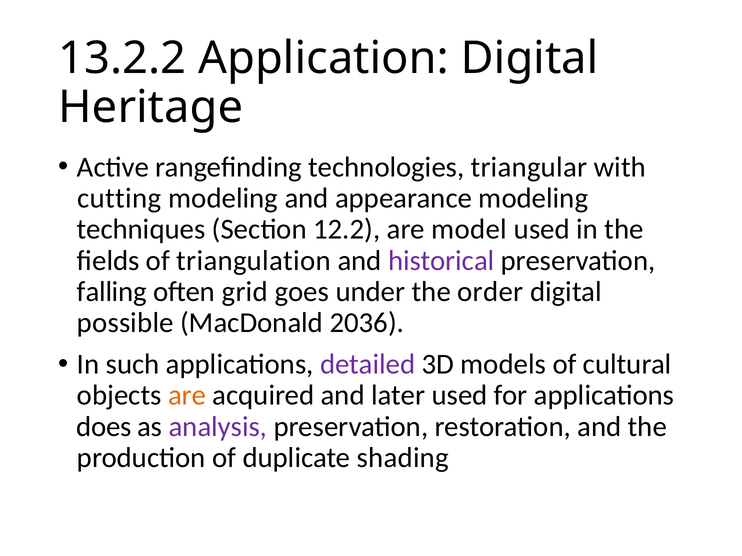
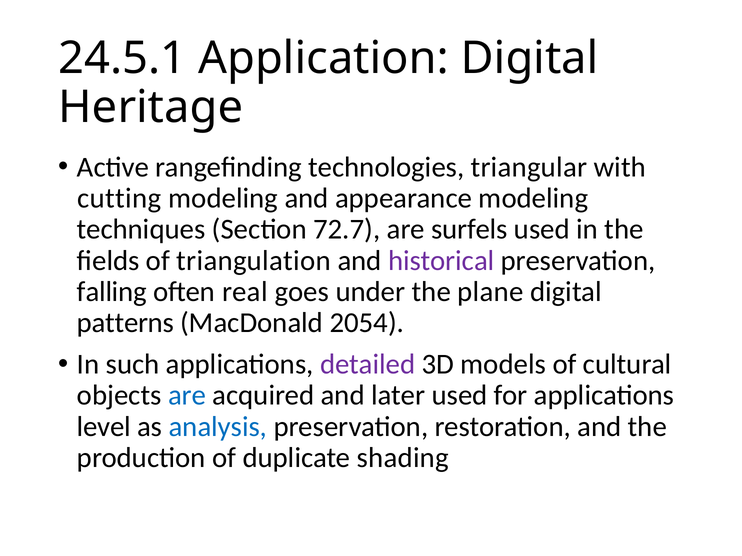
13.2.2: 13.2.2 -> 24.5.1 (122, 59)
12.2: 12.2 -> 72.7 (347, 230)
model: model -> surfels (469, 230)
grid: grid -> real (245, 292)
order: order -> plane (490, 292)
possible: possible -> patterns (126, 323)
2036: 2036 -> 2054 (367, 323)
are colour: orange -> blue (187, 396)
does: does -> level (104, 427)
analysis colour: purple -> blue (218, 427)
